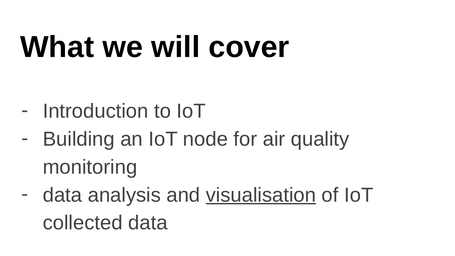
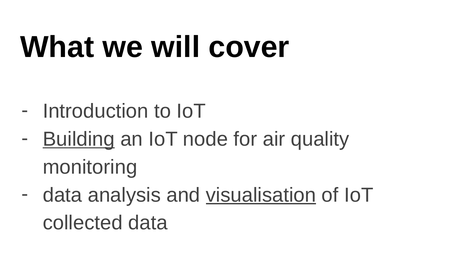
Building underline: none -> present (79, 139)
